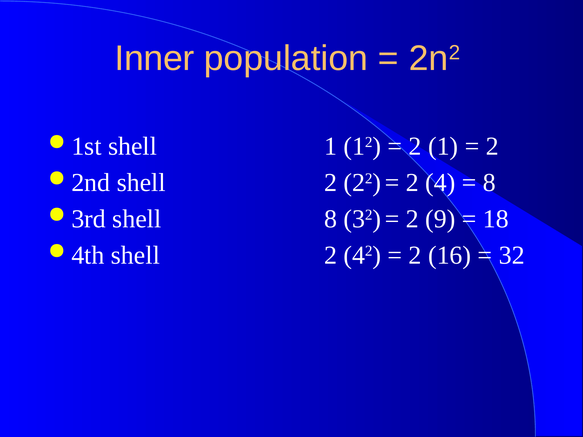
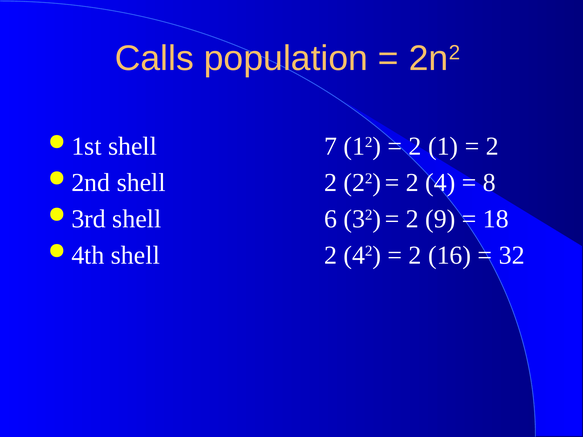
Inner: Inner -> Calls (154, 59)
1: 1 -> 7 (330, 146)
8: 8 -> 6 (330, 219)
